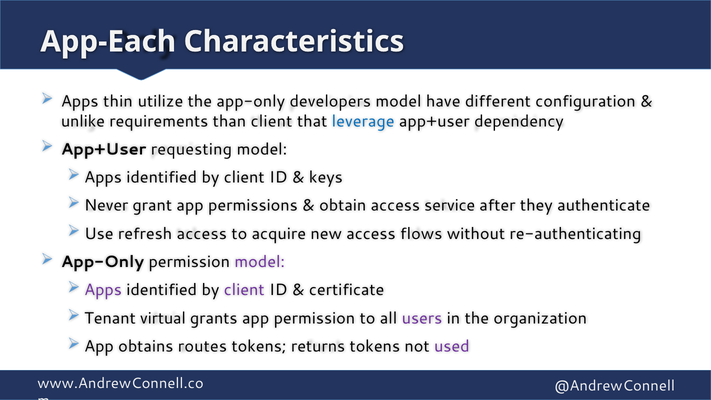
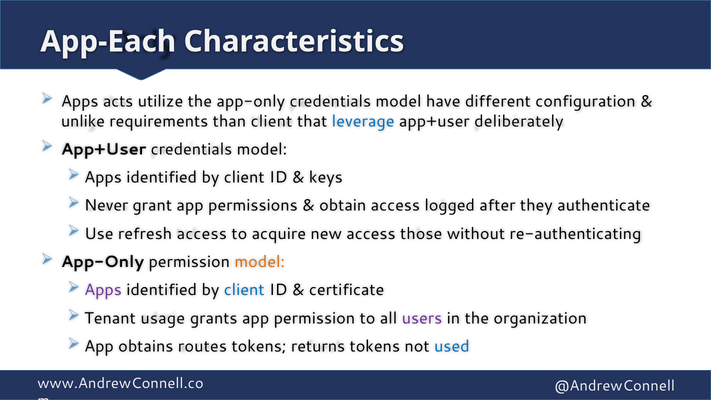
thin: thin -> acts (118, 102)
app-only developers: developers -> credentials (330, 102)
dependency: dependency -> deliberately (519, 121)
App+User requesting: requesting -> credentials (192, 149)
service: service -> logged (450, 206)
flows: flows -> those (421, 234)
model colour: purple -> orange (260, 262)
client colour: purple -> blue (244, 290)
virtual: virtual -> usage (163, 318)
used colour: purple -> blue (452, 346)
